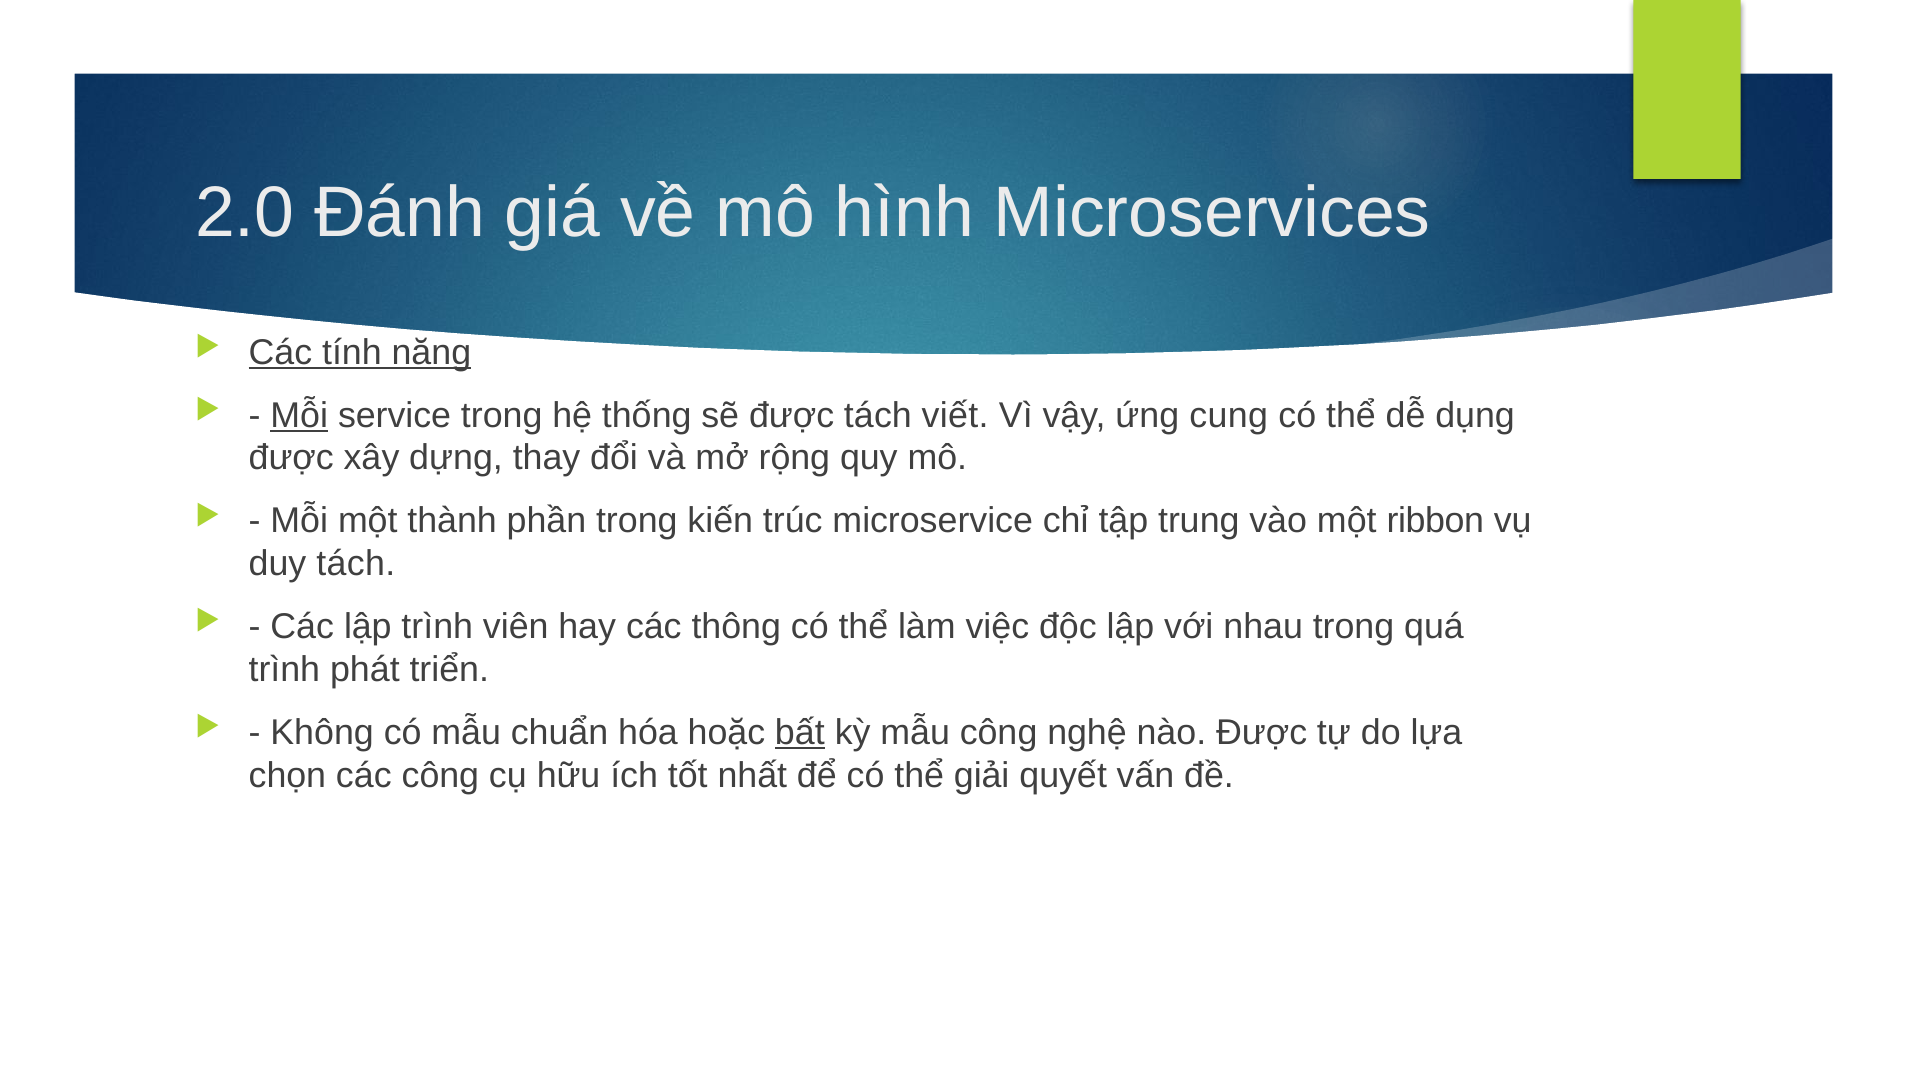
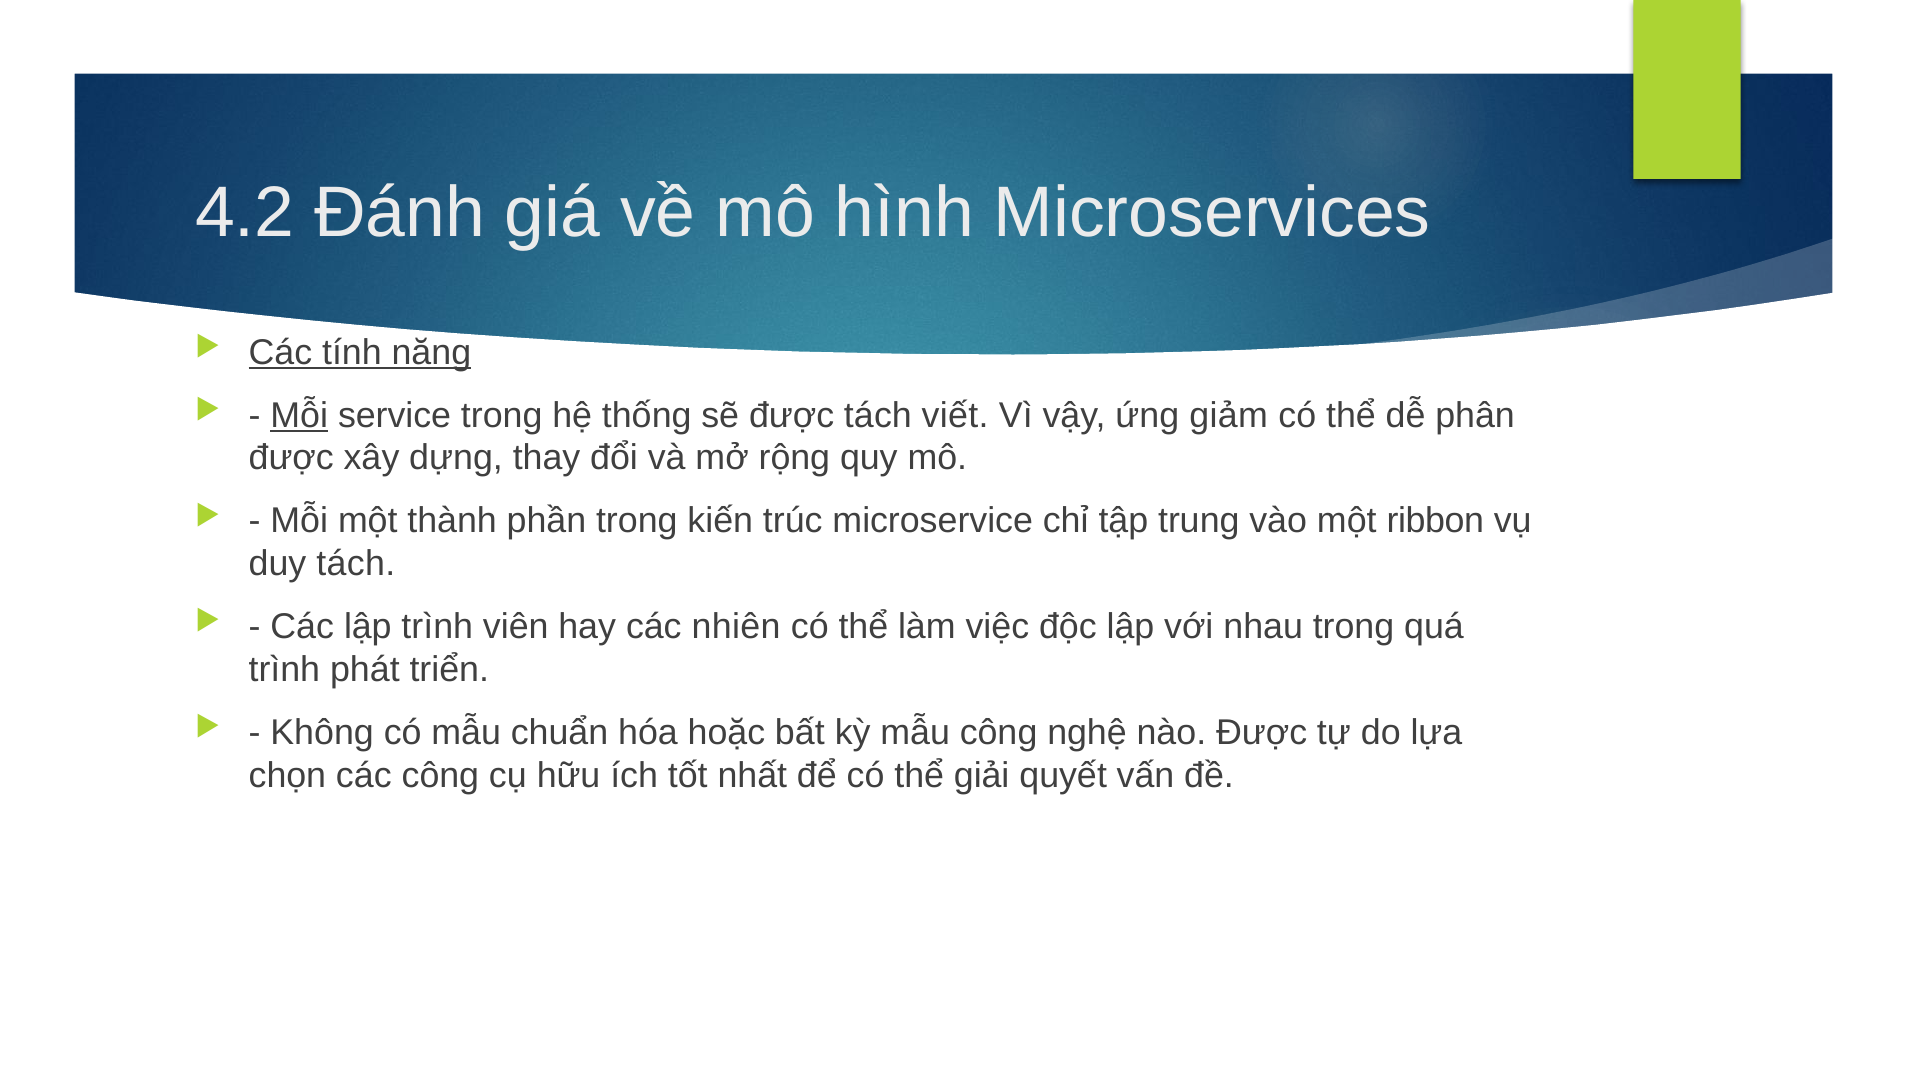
2.0: 2.0 -> 4.2 (245, 213)
cung: cung -> giảm (1229, 415)
dụng: dụng -> phân (1475, 415)
thông: thông -> nhiên (736, 627)
bất underline: present -> none (800, 733)
